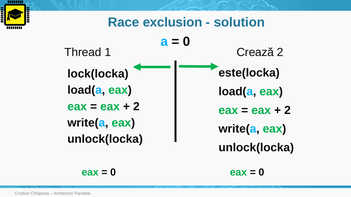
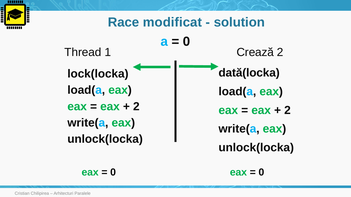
exclusion: exclusion -> modificat (172, 22)
este(locka: este(locka -> dată(locka (249, 73)
